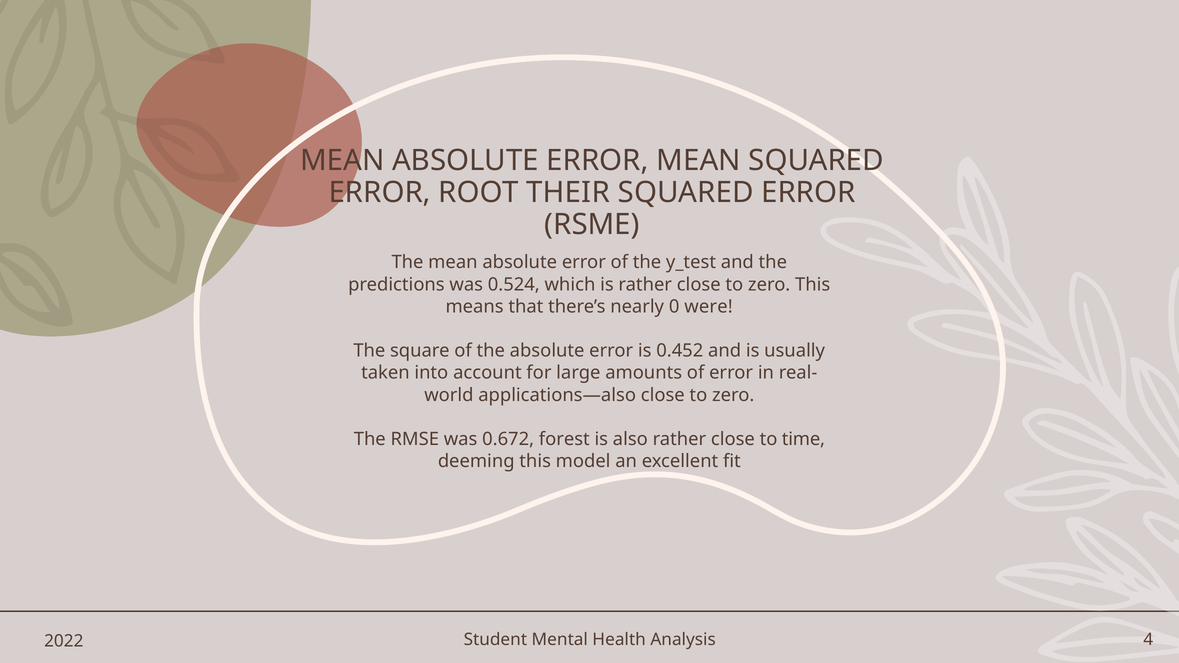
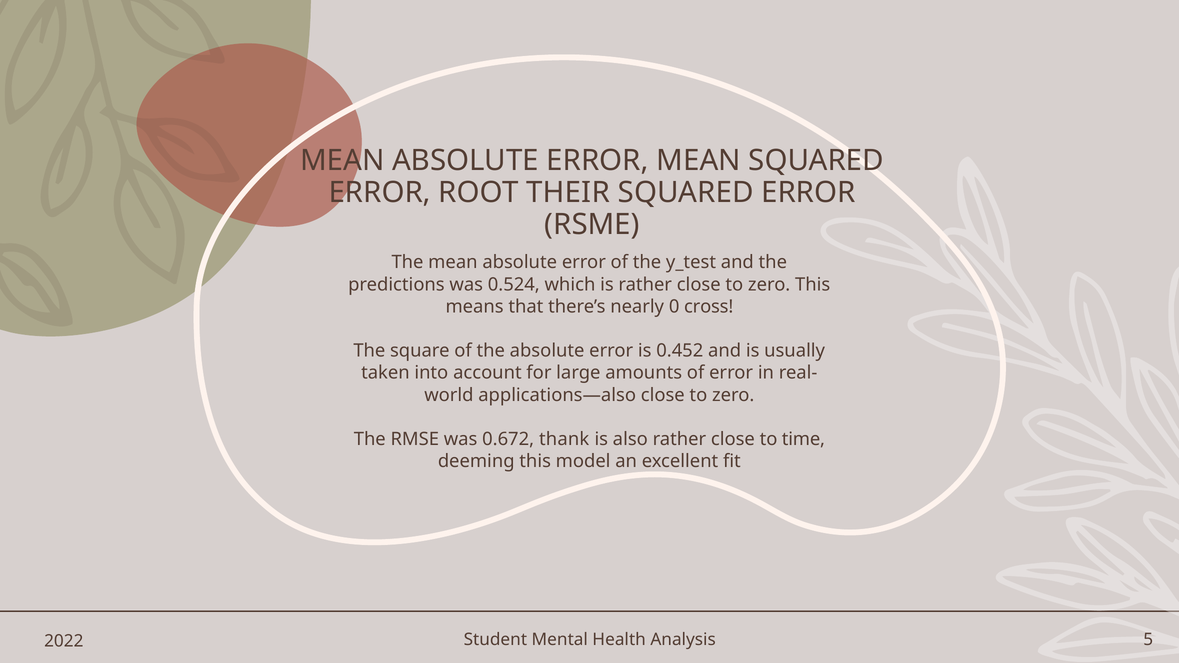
were: were -> cross (709, 307)
forest: forest -> thank (564, 439)
4: 4 -> 5 (1148, 640)
